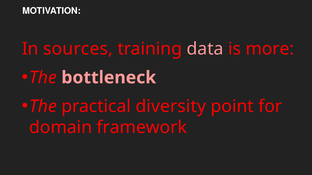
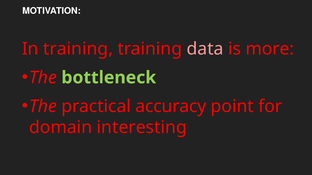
In sources: sources -> training (78, 49)
bottleneck colour: pink -> light green (109, 78)
diversity: diversity -> accuracy (171, 107)
framework: framework -> interesting (142, 128)
